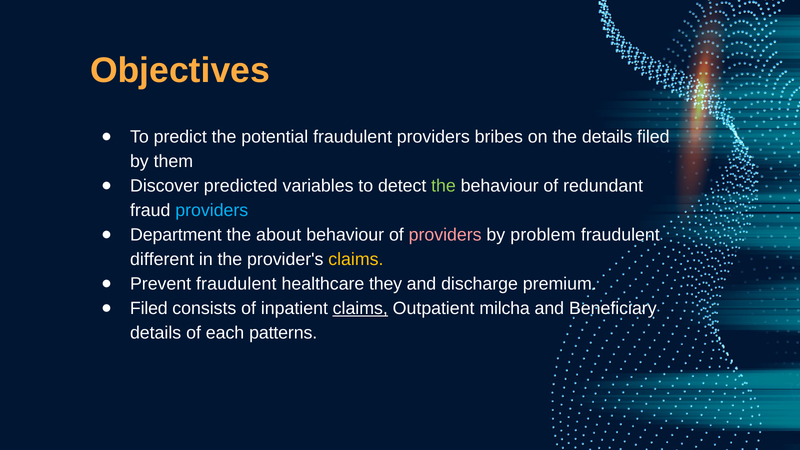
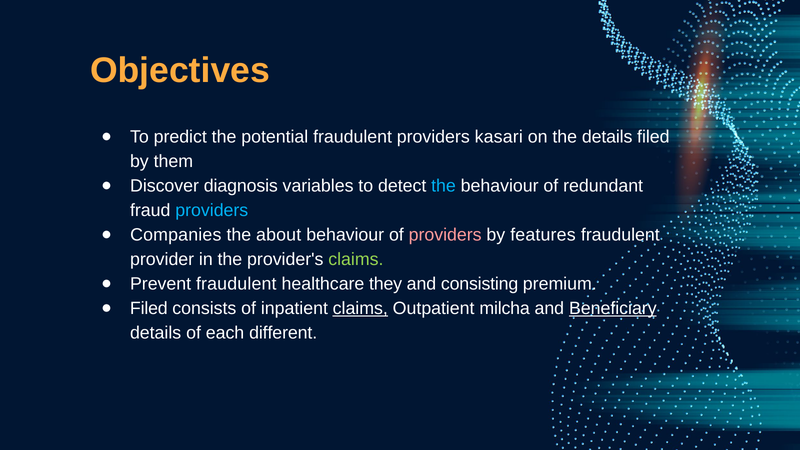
bribes: bribes -> kasari (499, 137)
predicted: predicted -> diagnosis (241, 186)
the colour: light green -> light blue (444, 186)
Department: Department -> Companies (176, 235)
problem: problem -> features (543, 235)
different: different -> provider (162, 259)
claims colour: yellow -> light green (356, 259)
discharge: discharge -> consisting (480, 284)
Beneficiary underline: none -> present (613, 308)
patterns: patterns -> different (283, 333)
